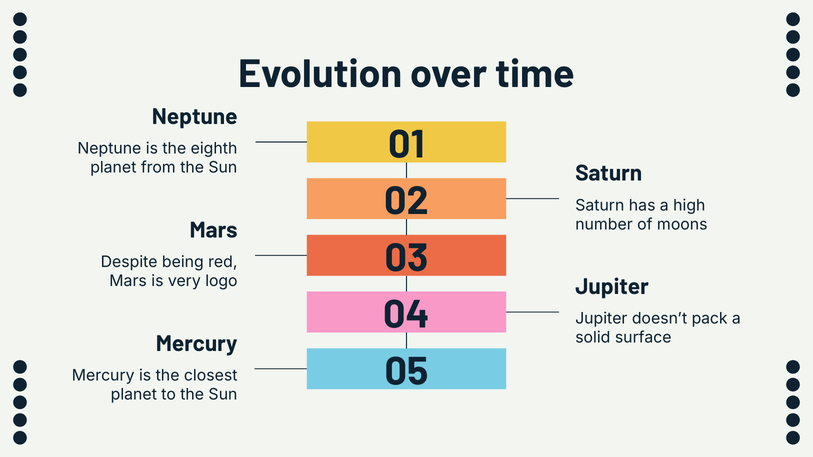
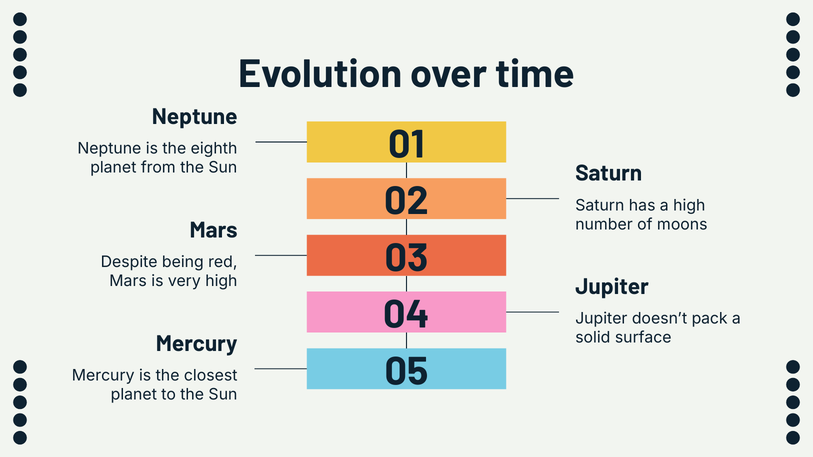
very logo: logo -> high (221, 281)
